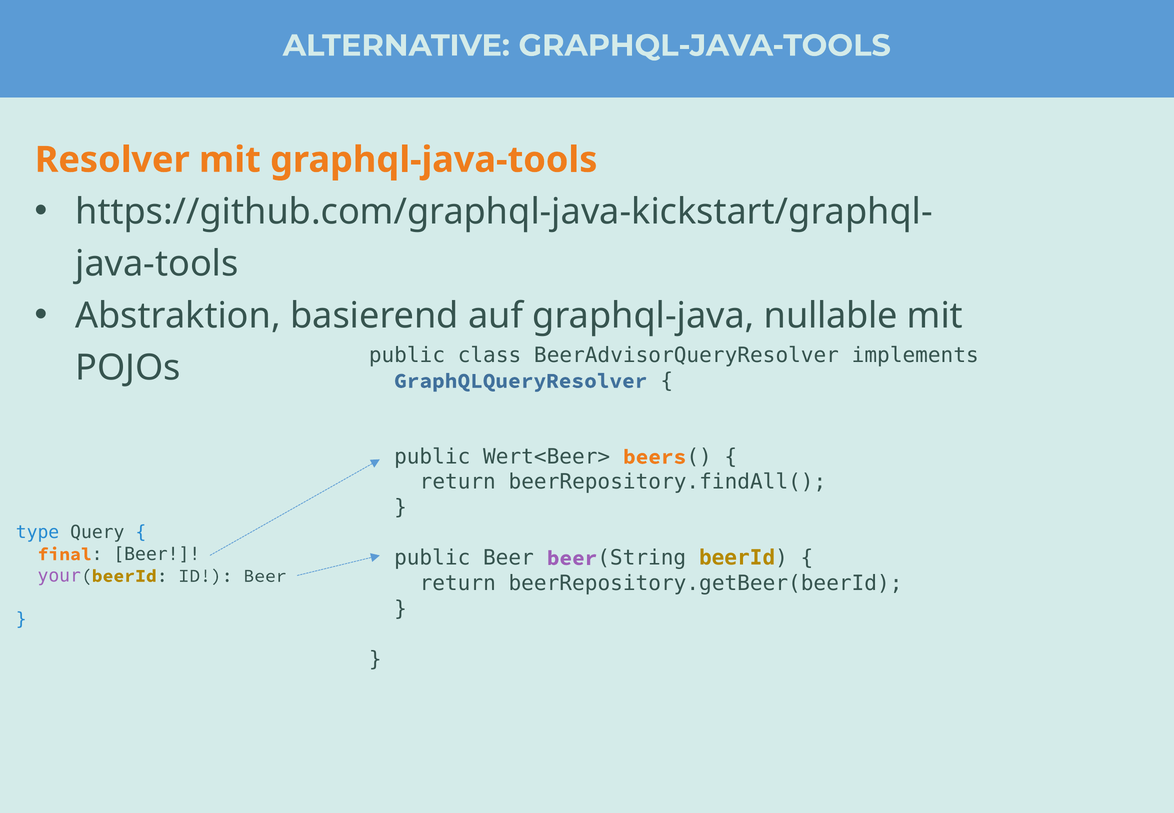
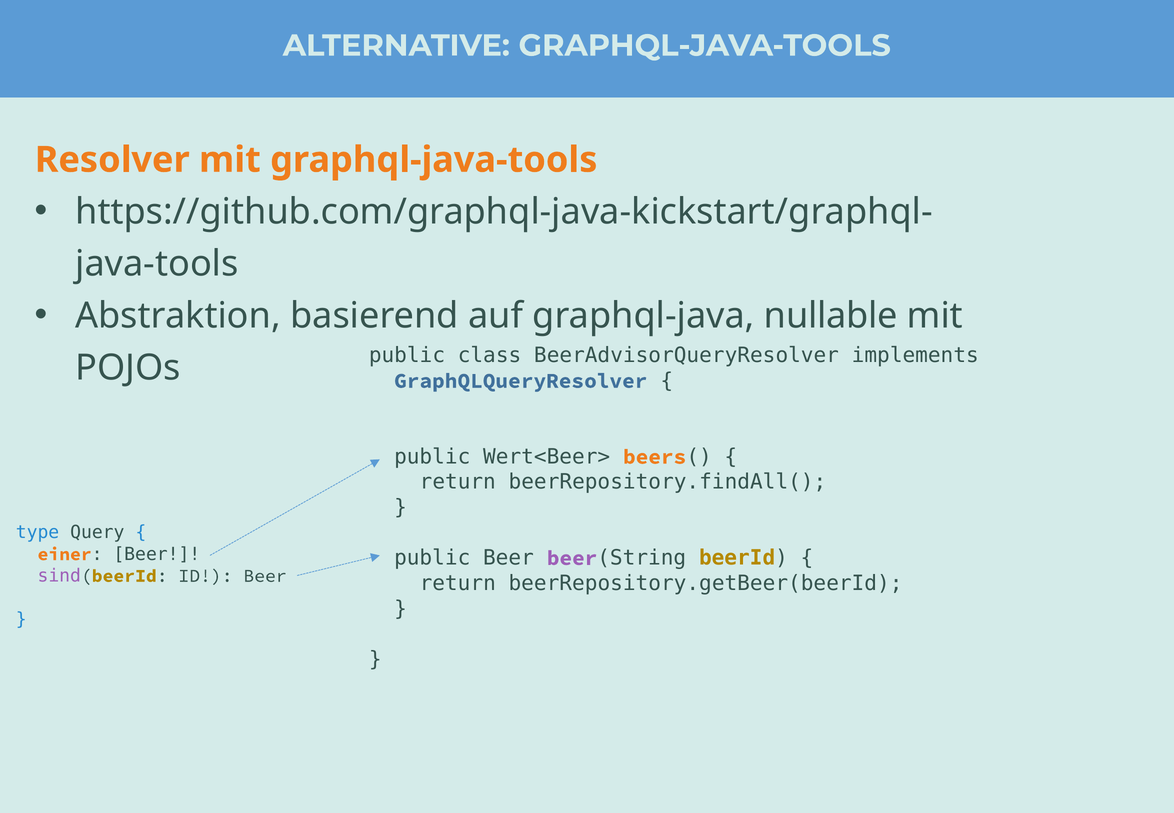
final: final -> einer (65, 554)
your: your -> sind (59, 576)
